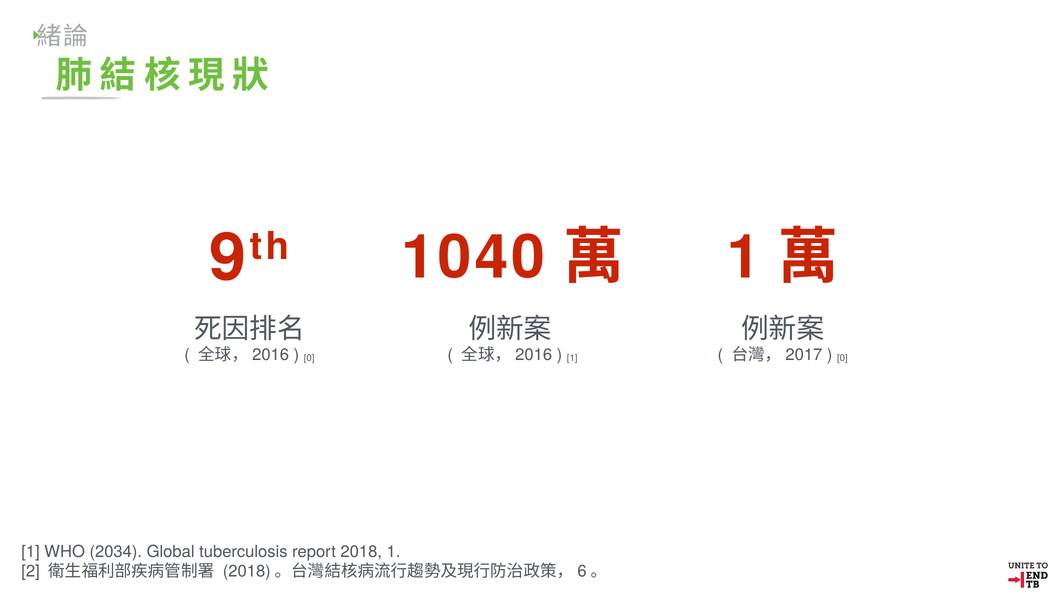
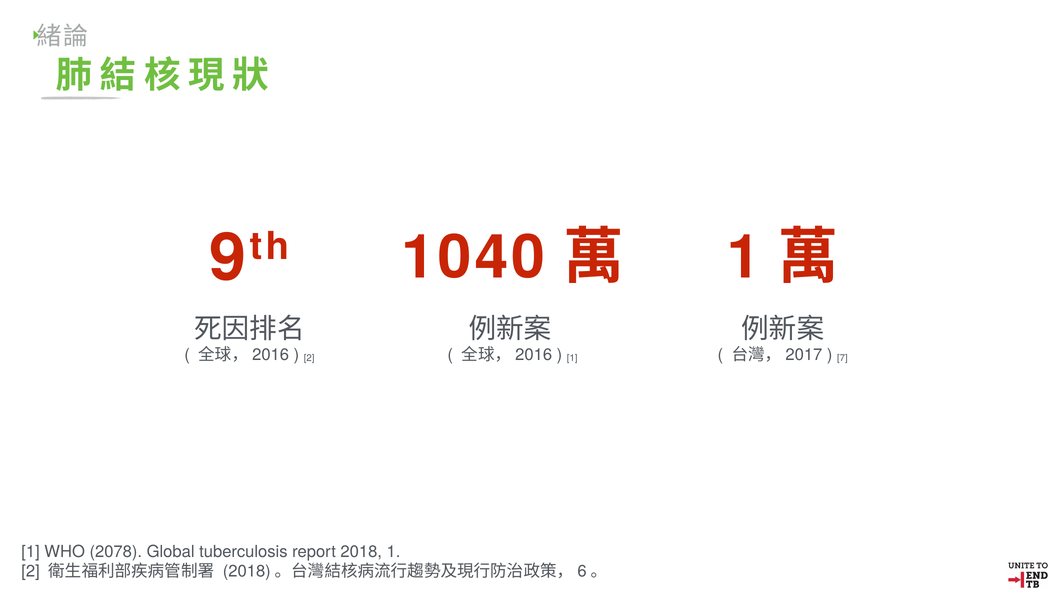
0: 0 -> 2 (309, 358)
0: 0 -> 7 (842, 358)
2034: 2034 -> 2078 (116, 551)
